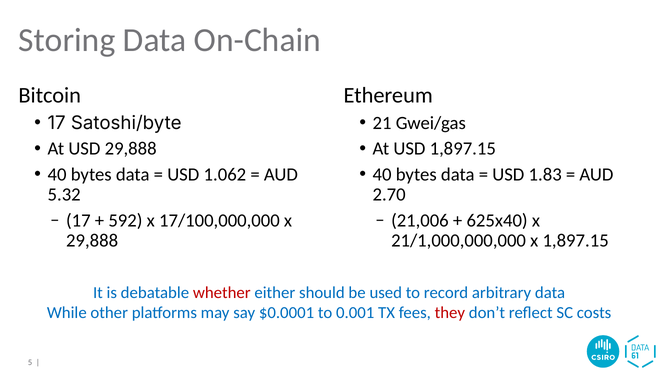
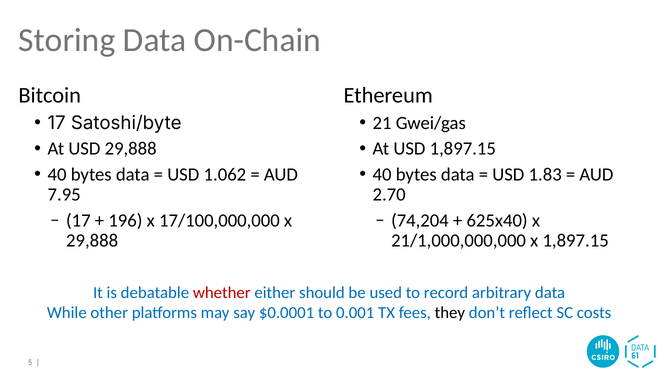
5.32: 5.32 -> 7.95 (64, 195)
592: 592 -> 196 (125, 220)
21,006: 21,006 -> 74,204 (420, 220)
they colour: red -> black (450, 313)
